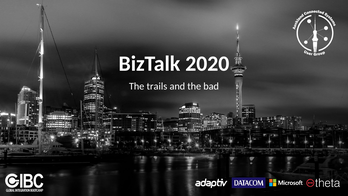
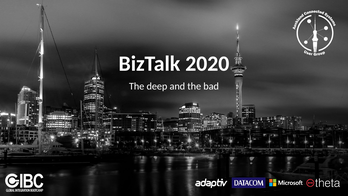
trails: trails -> deep (157, 86)
